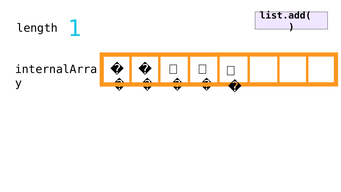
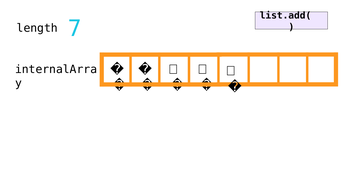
1: 1 -> 7 (75, 29)
